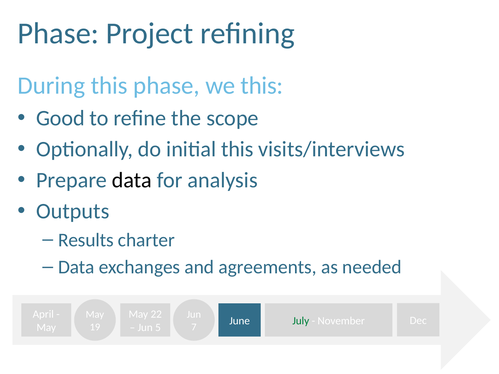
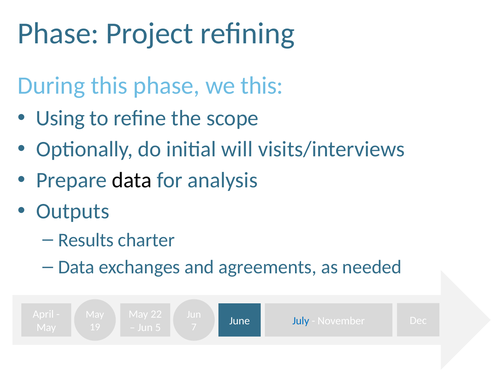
Good: Good -> Using (60, 118)
initial this: this -> will (237, 149)
July colour: green -> blue (301, 321)
